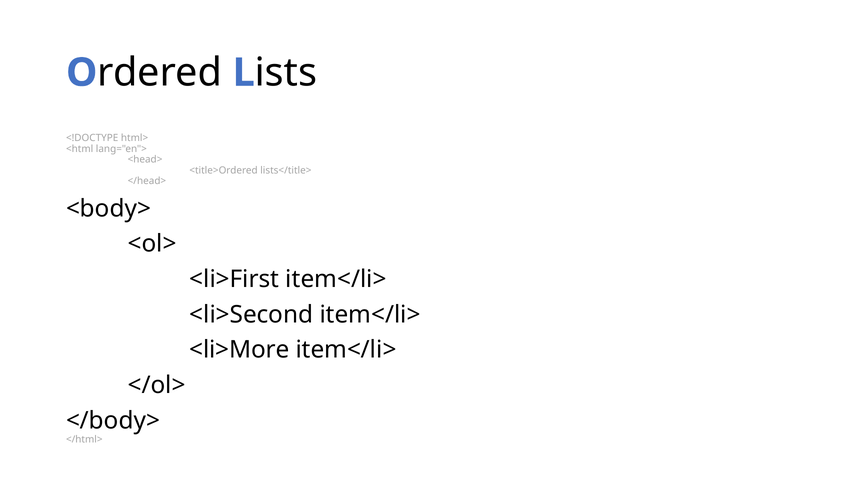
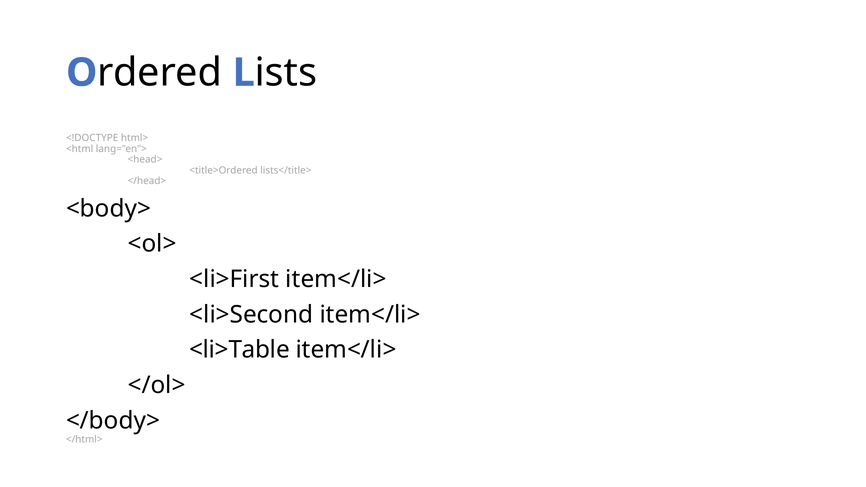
<li>More: <li>More -> <li>Table (239, 350)
